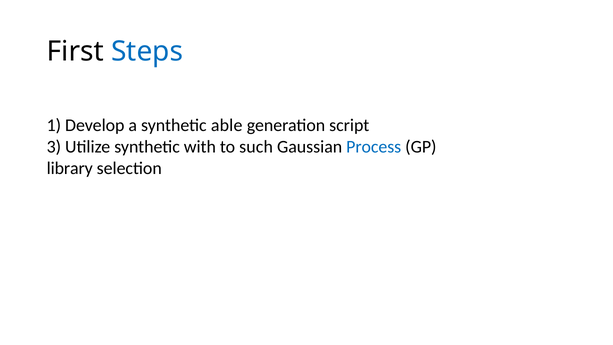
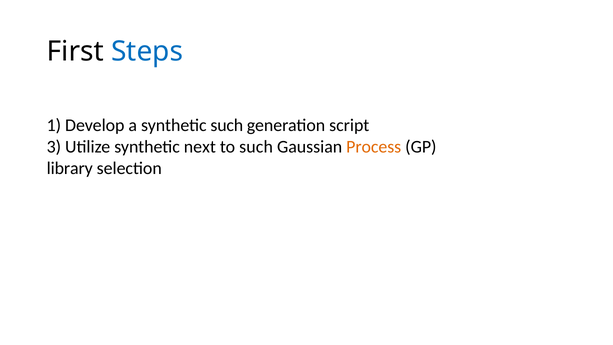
synthetic able: able -> such (227, 125)
with: with -> next (200, 147)
Process colour: blue -> orange (374, 147)
